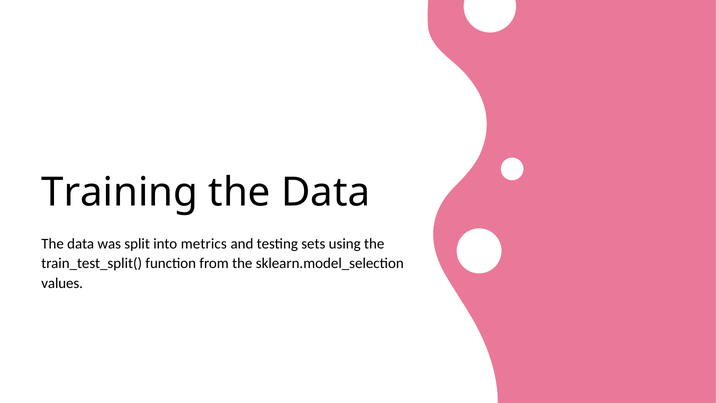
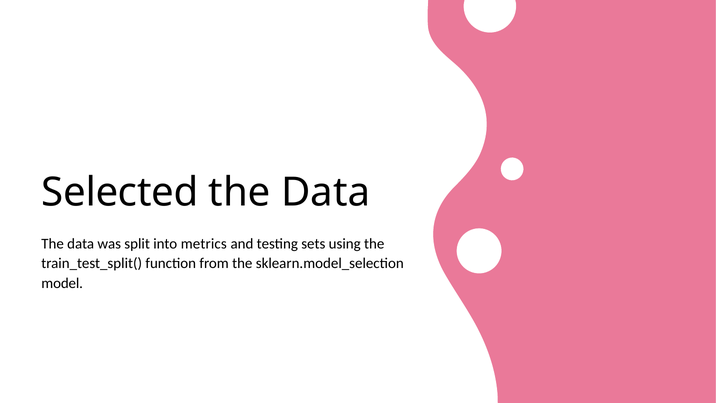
Training: Training -> Selected (120, 193)
values: values -> model (62, 283)
